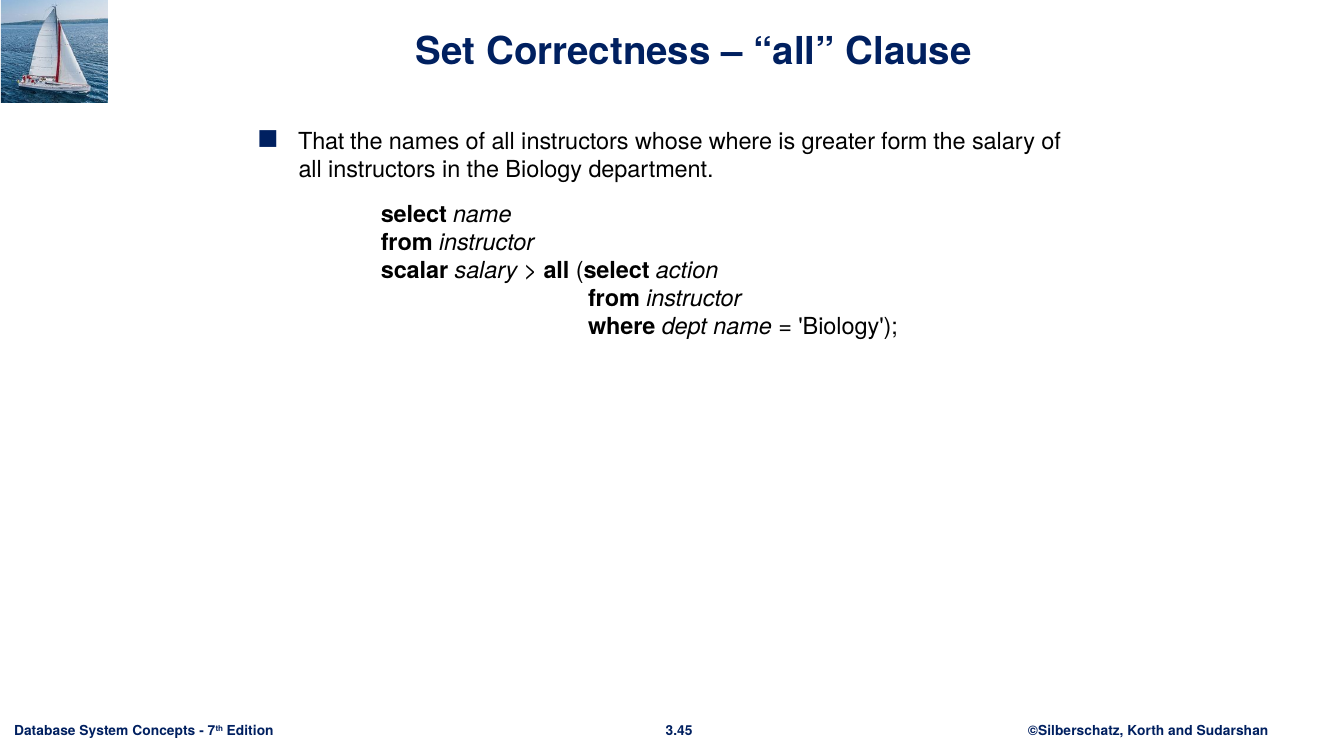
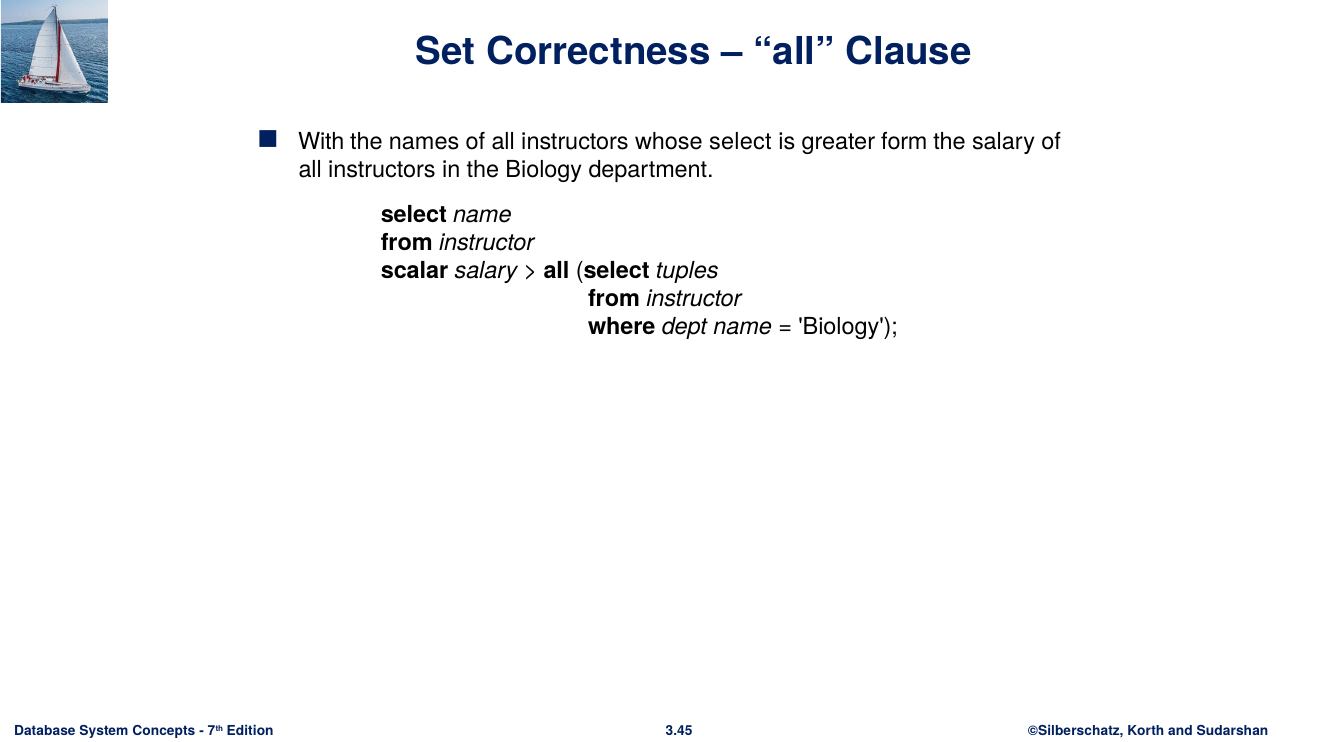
That: That -> With (321, 142)
whose where: where -> select (740, 142)
action: action -> tuples (687, 271)
